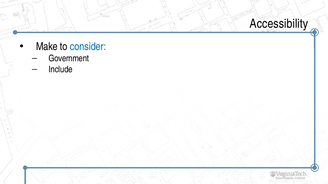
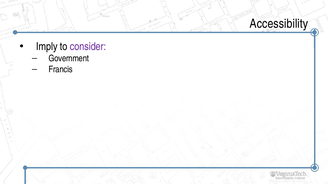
Make: Make -> Imply (47, 47)
consider colour: blue -> purple (88, 47)
Include: Include -> Francis (61, 70)
